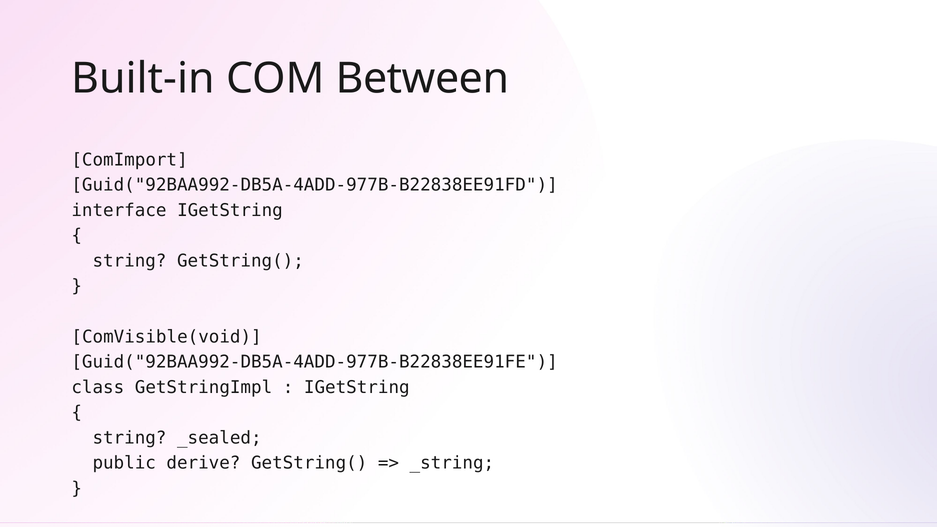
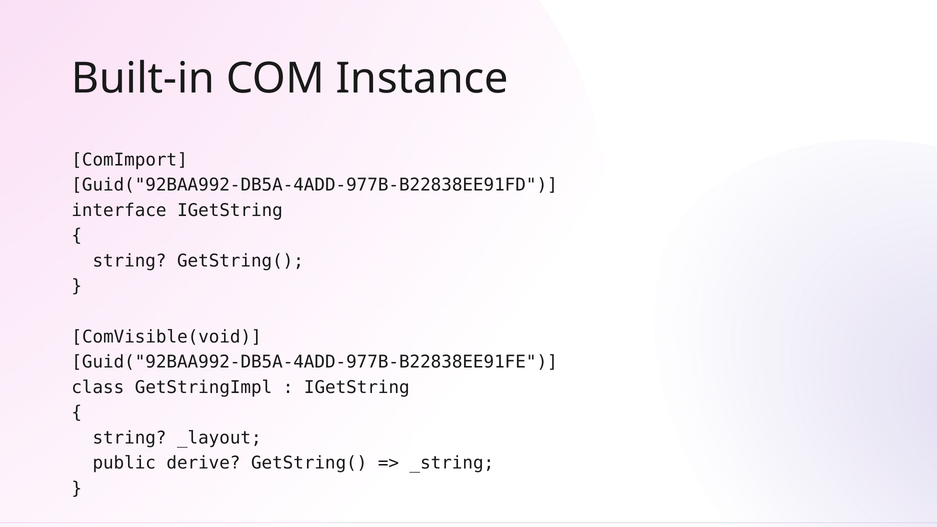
Between: Between -> Instance (422, 79)
_sealed: _sealed -> _layout (219, 438)
